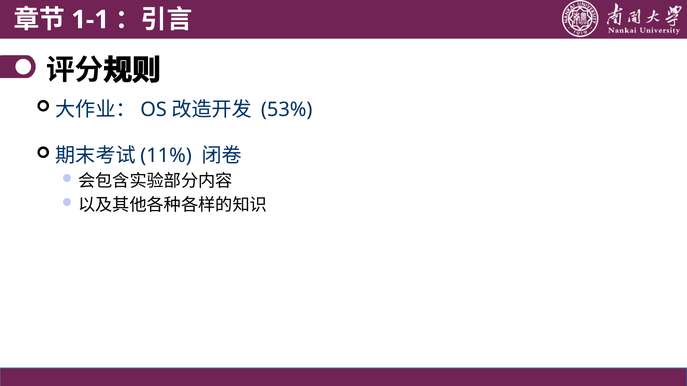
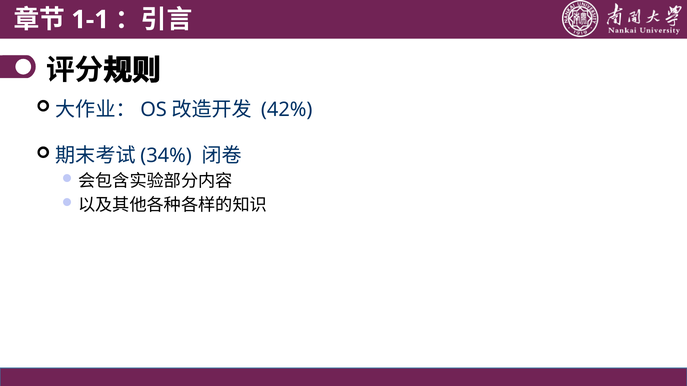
53%: 53% -> 42% (287, 110)
11%: 11% -> 34% (166, 156)
